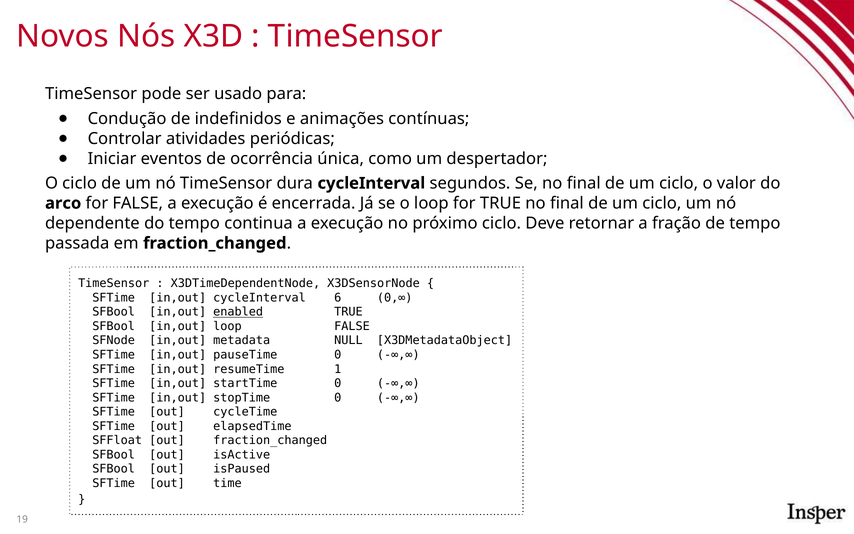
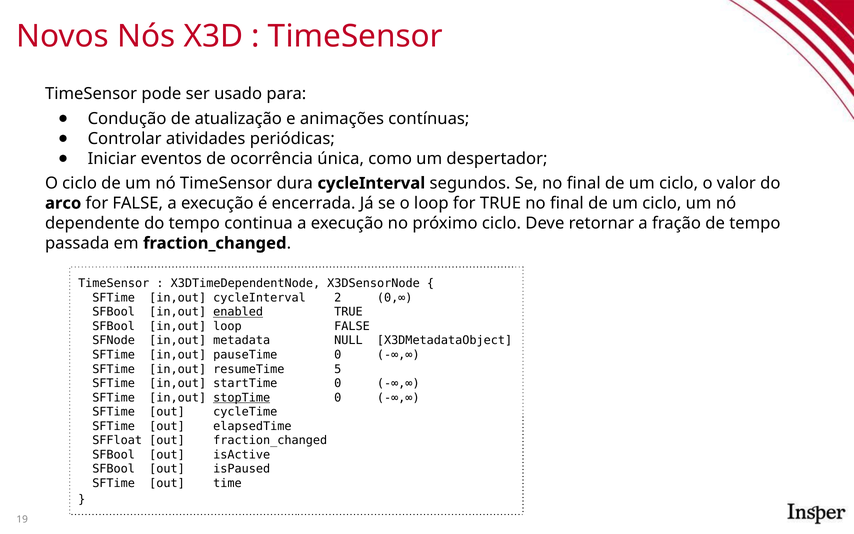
indefinidos: indefinidos -> atualização (238, 119)
6: 6 -> 2 (338, 298)
1: 1 -> 5 (338, 369)
stopTime underline: none -> present (242, 397)
